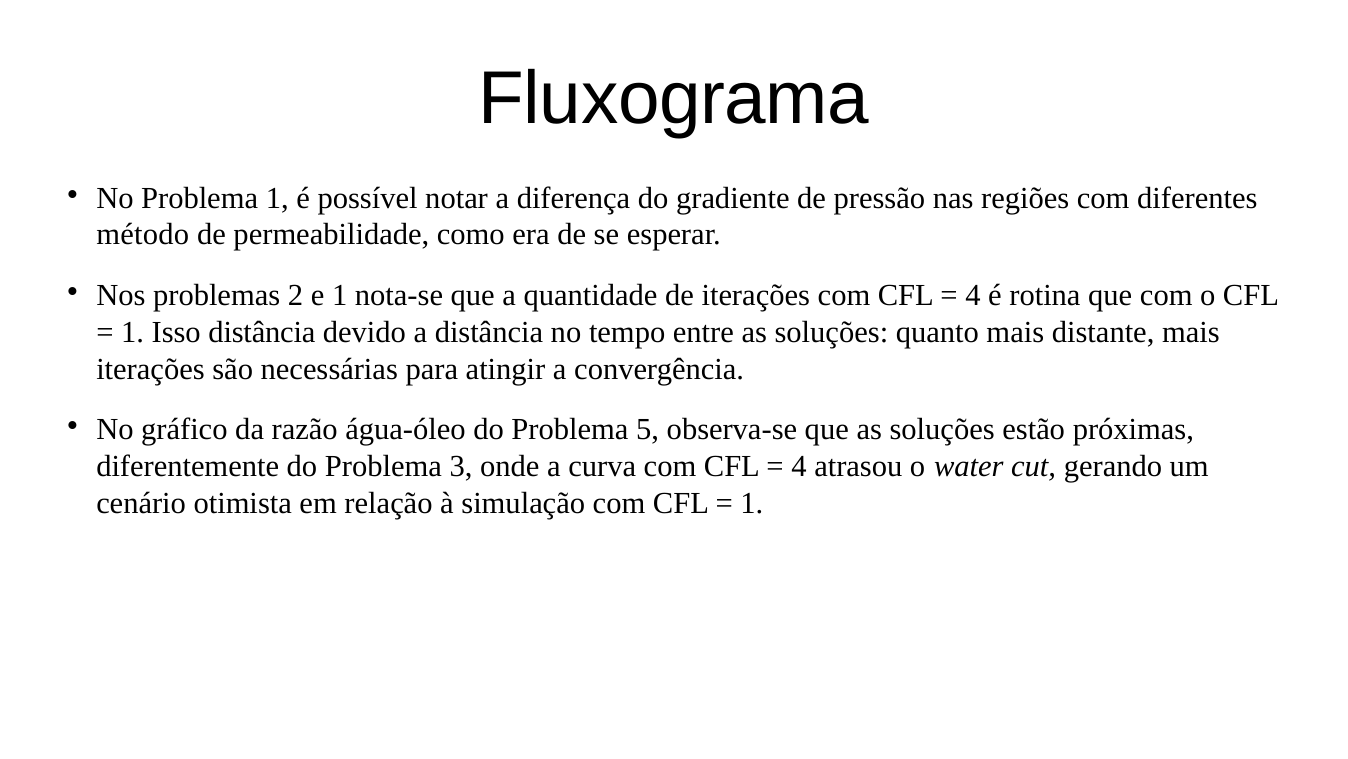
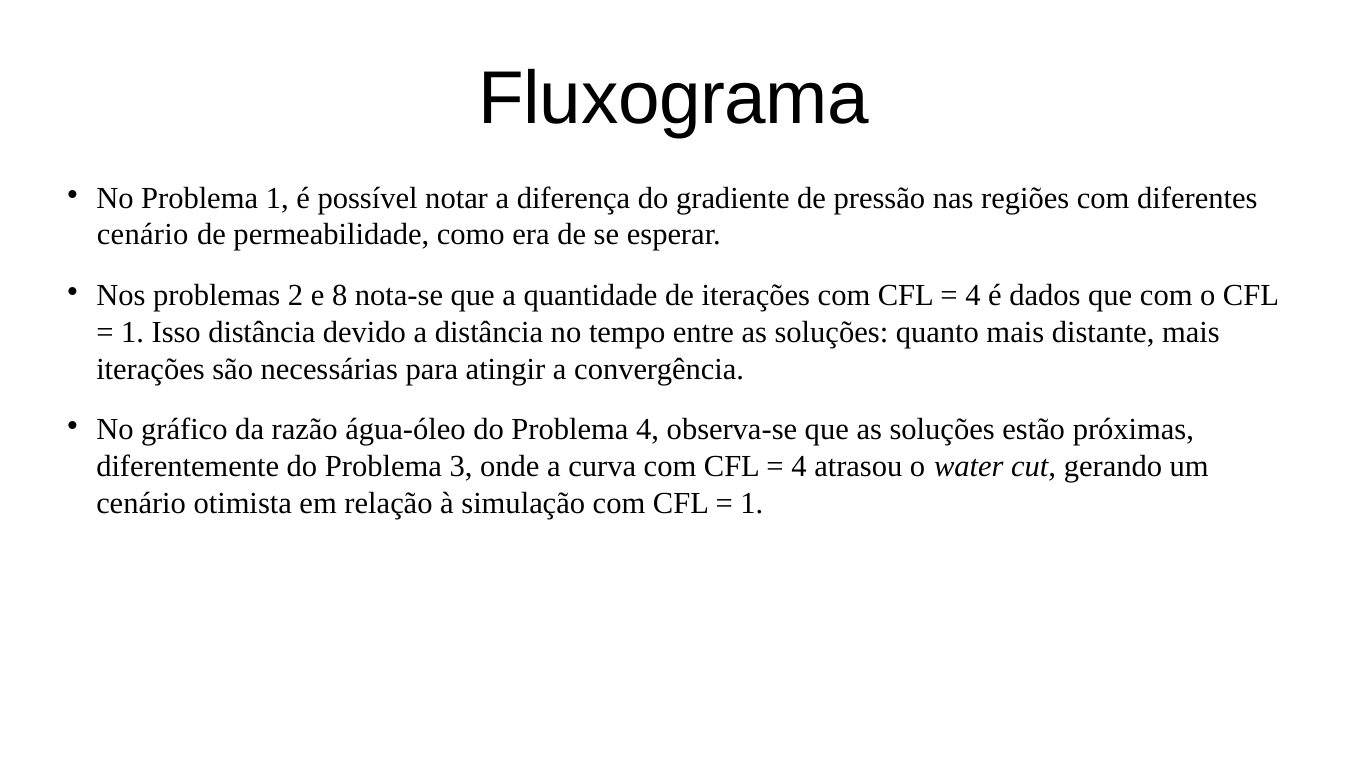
método: método -> cenário (143, 235)
e 1: 1 -> 8 (340, 295)
rotina: rotina -> dados (1045, 295)
Problema 5: 5 -> 4 (648, 429)
